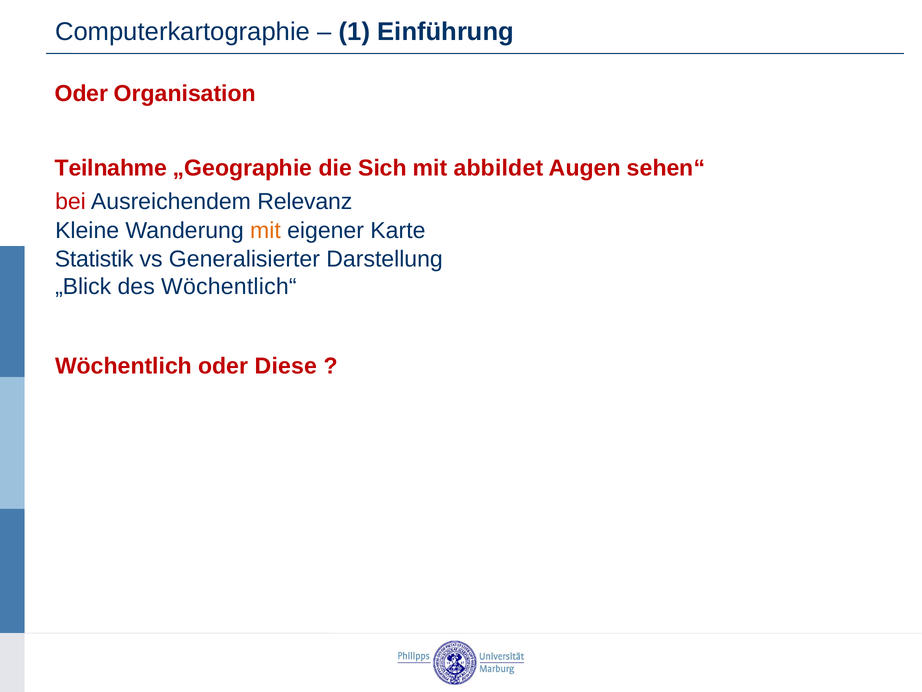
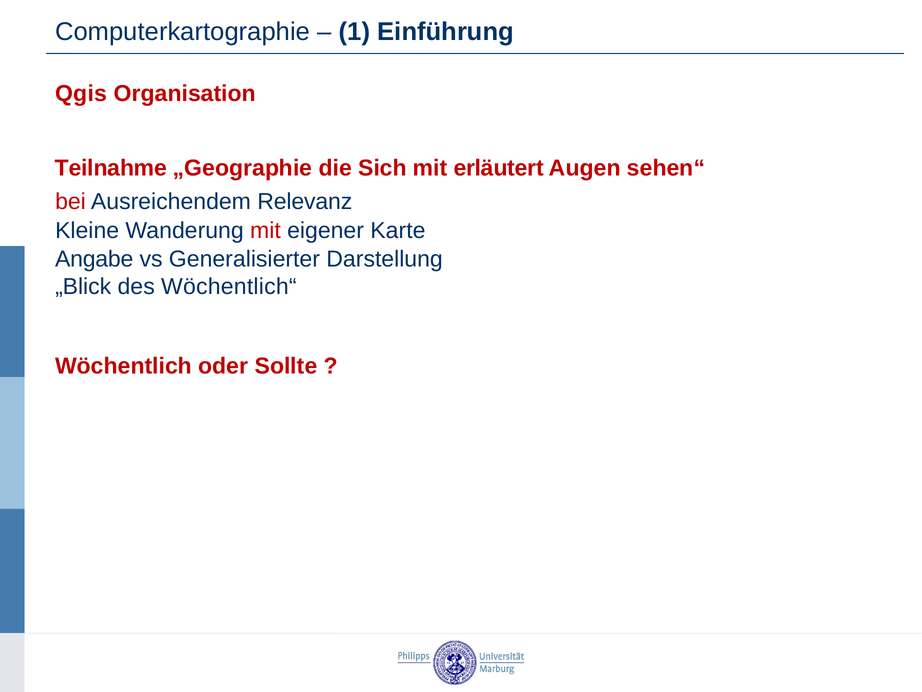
Oder: Oder -> Qgis (81, 94)
abbildet: abbildet -> erläutert (499, 168)
mit colour: orange -> red (265, 230)
Statistik: Statistik -> Angabe (94, 259)
Diese: Diese -> Sollte (286, 366)
